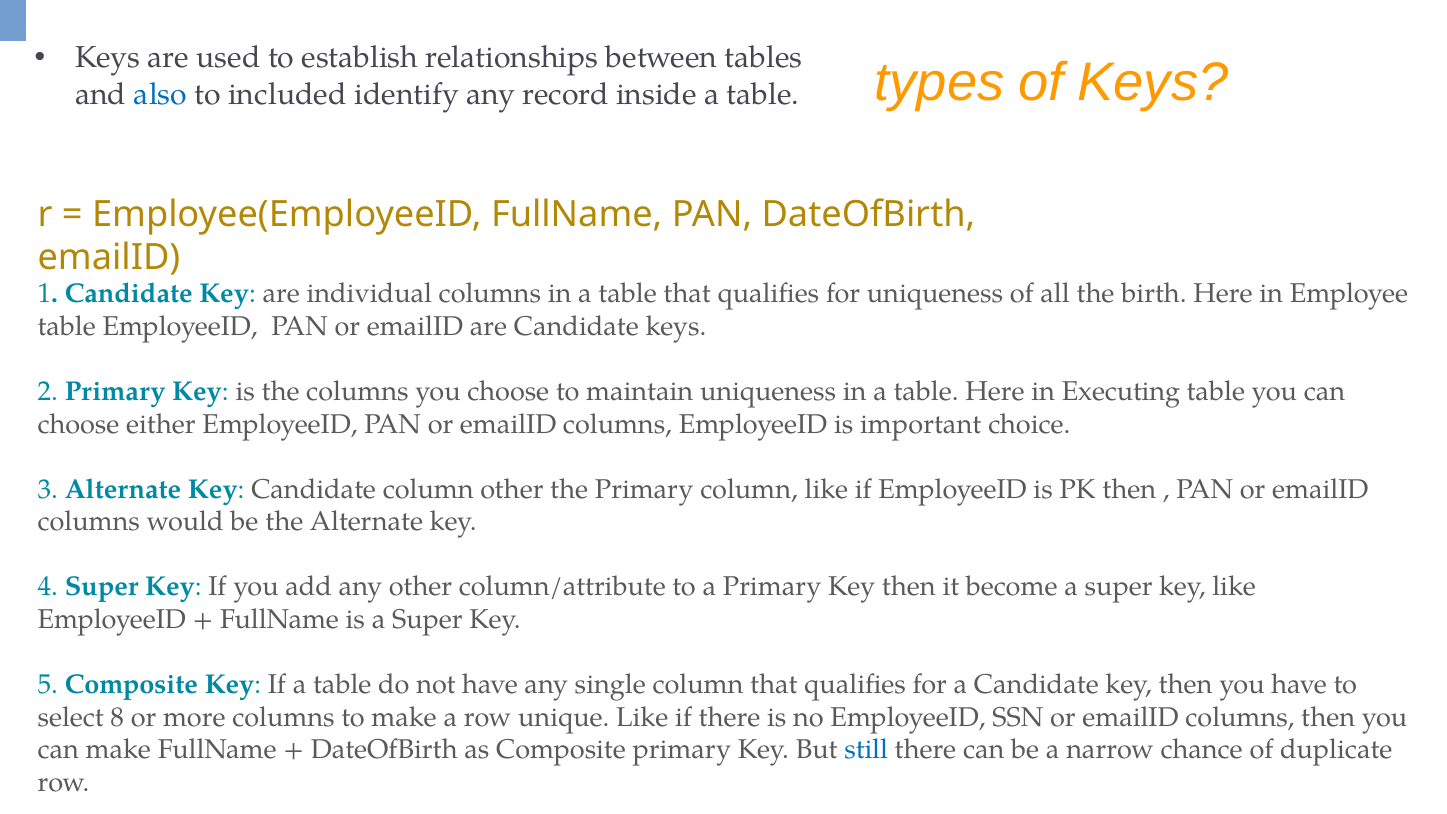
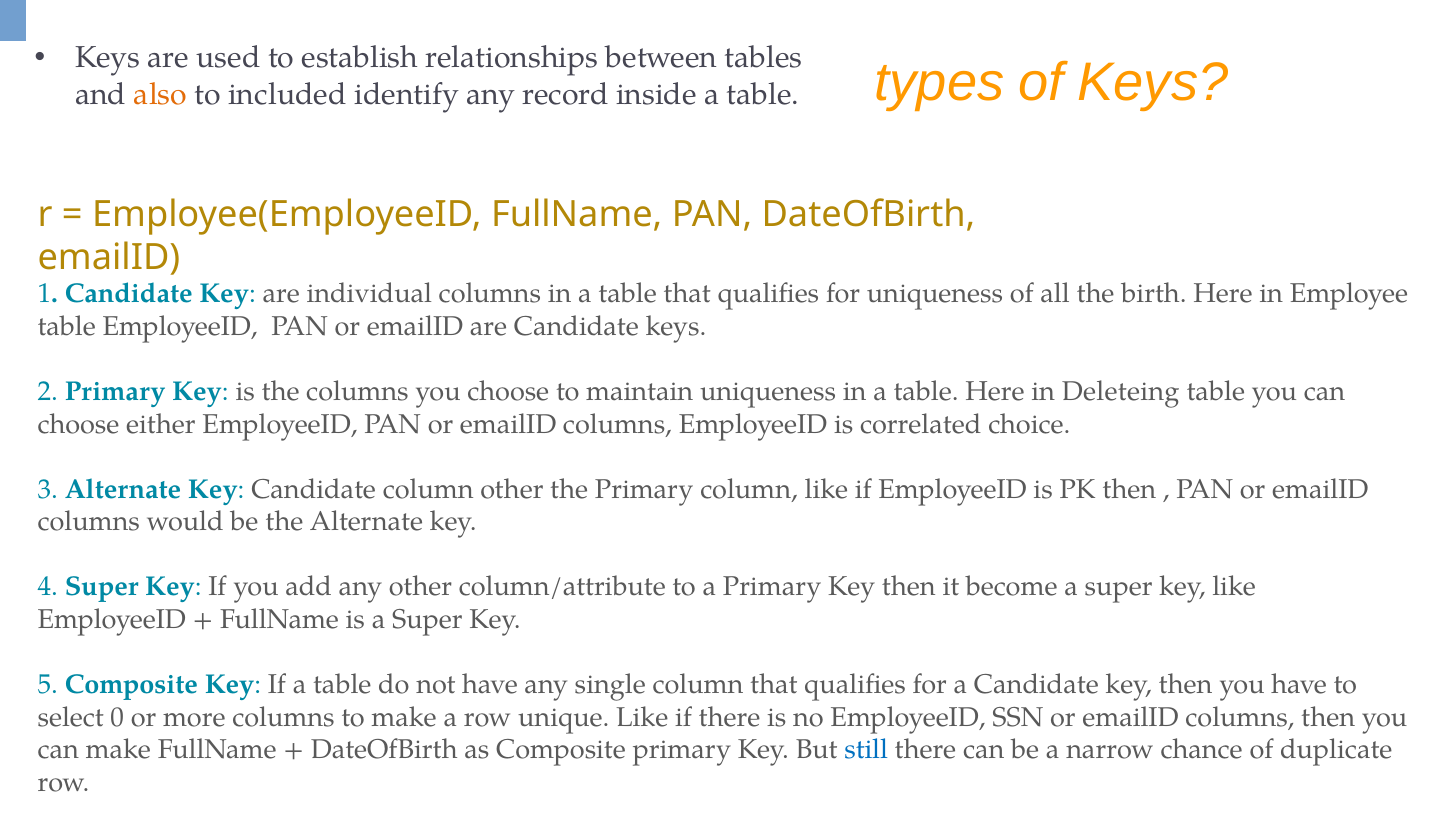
also colour: blue -> orange (161, 94)
Executing: Executing -> Deleteing (1121, 392)
important: important -> correlated (921, 424)
8: 8 -> 0 (117, 717)
